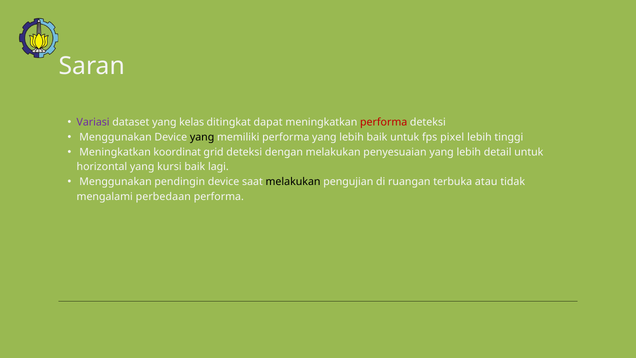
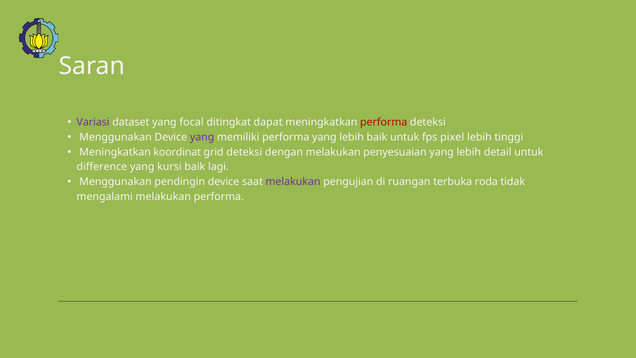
kelas: kelas -> focal (192, 122)
yang colour: black -> purple (202, 137)
horizontal: horizontal -> difference (102, 167)
melakukan colour: black -> purple (293, 182)
atau: atau -> roda (486, 182)
mengalami perbedaan: perbedaan -> melakukan (163, 197)
